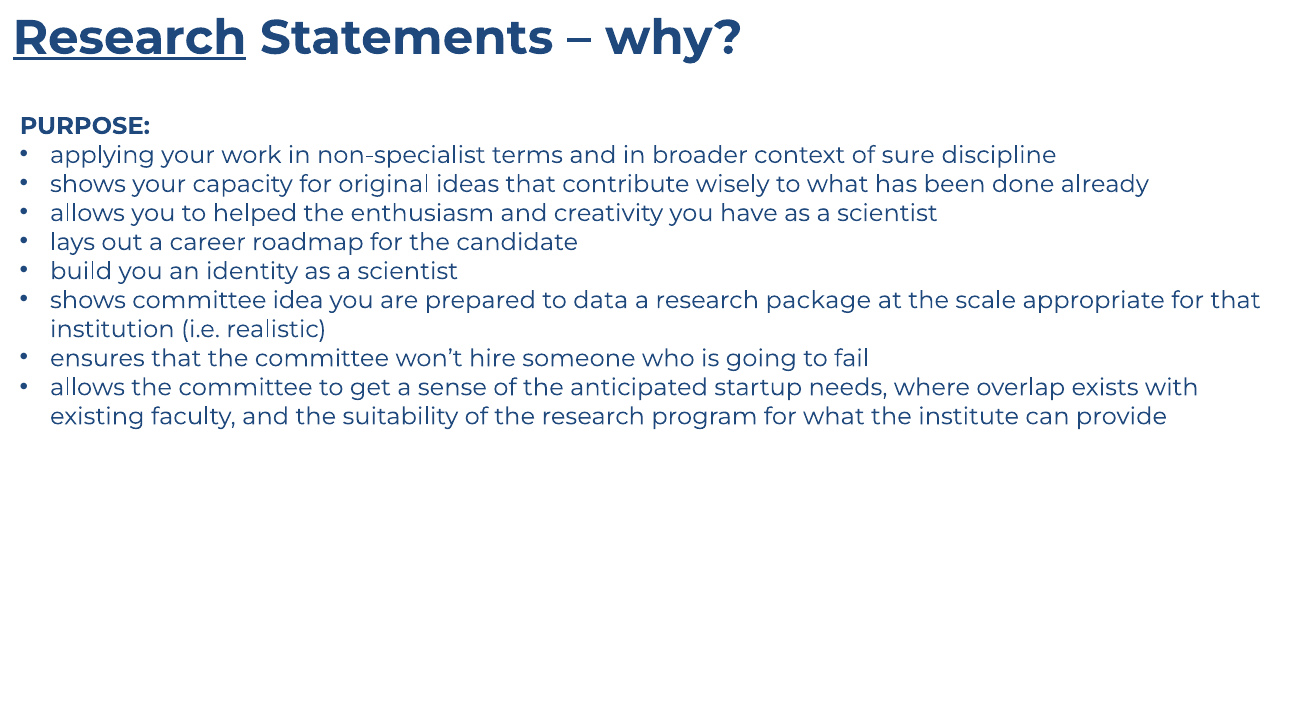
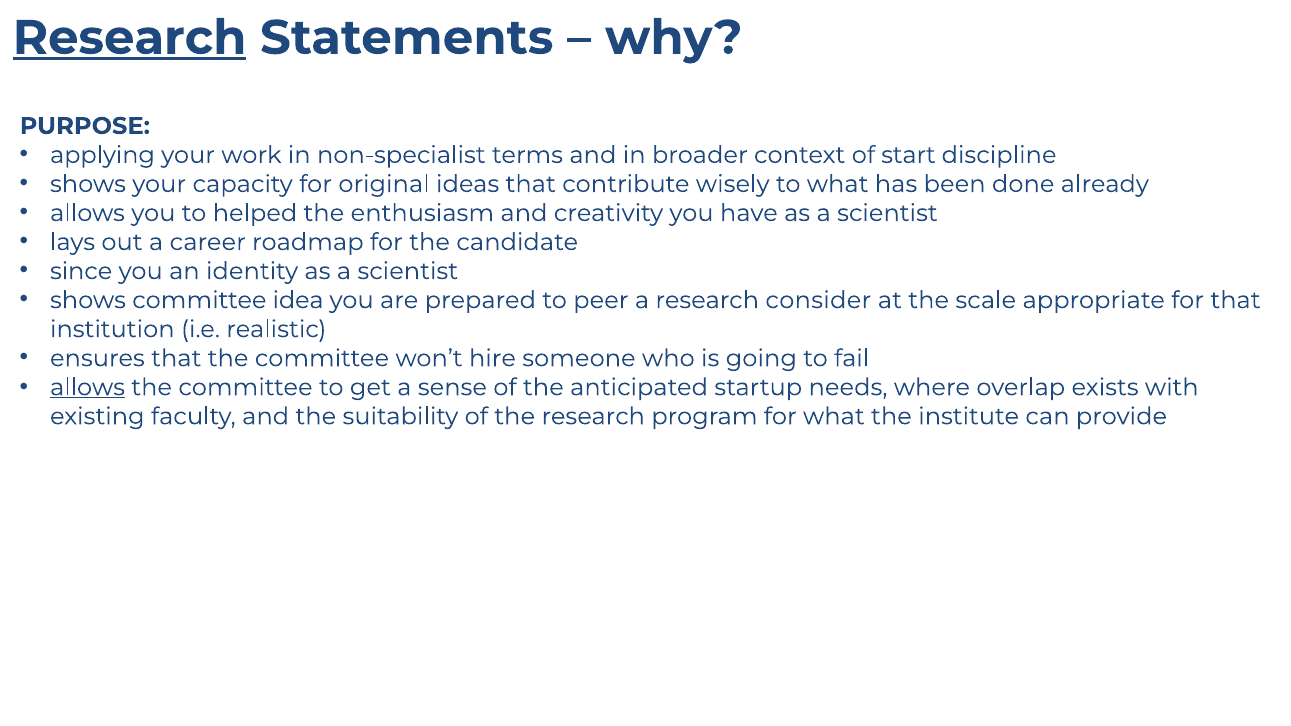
sure: sure -> start (908, 155)
build: build -> since (81, 271)
data: data -> peer (601, 300)
package: package -> consider (818, 300)
allows underline: none -> present (87, 387)
